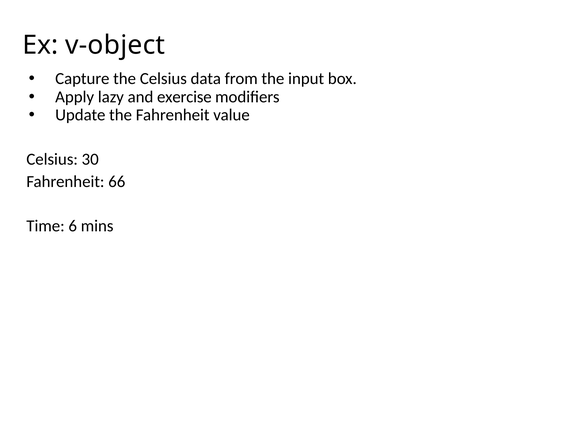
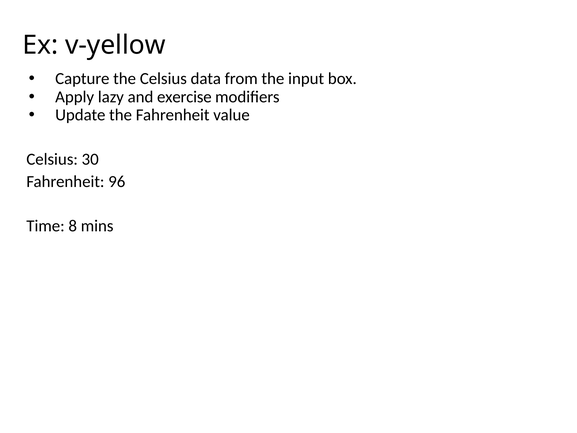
v-object: v-object -> v-yellow (115, 45)
66: 66 -> 96 (117, 181)
6: 6 -> 8 (73, 226)
